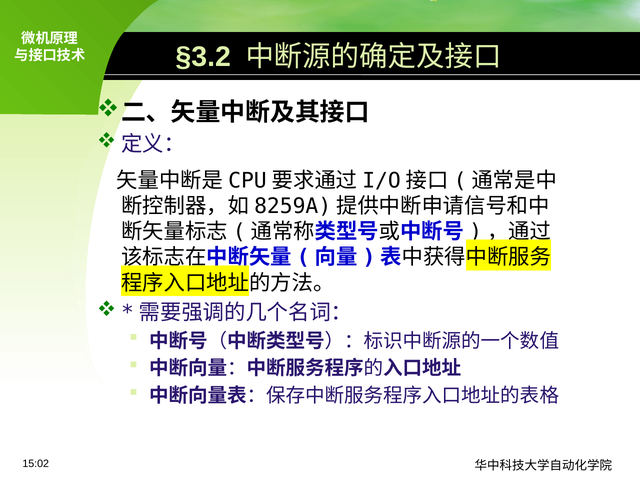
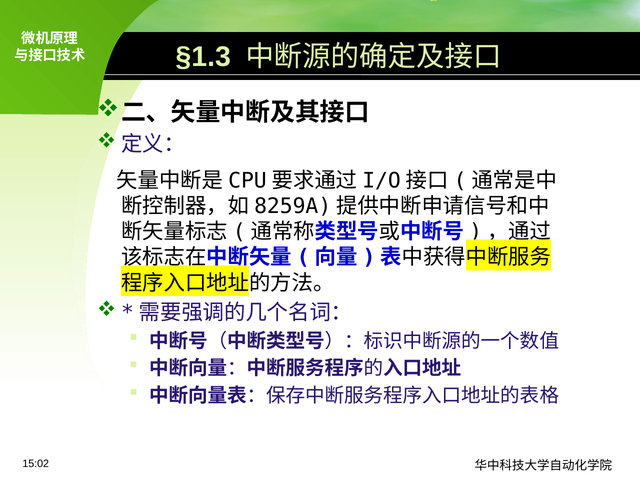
§3.2: §3.2 -> §1.3 (203, 57)
